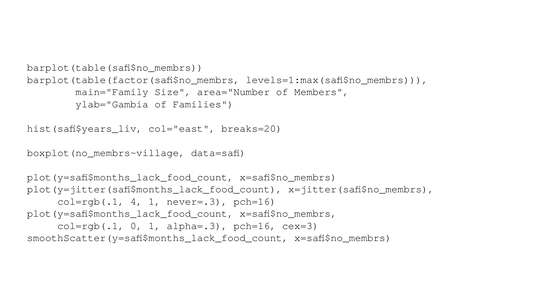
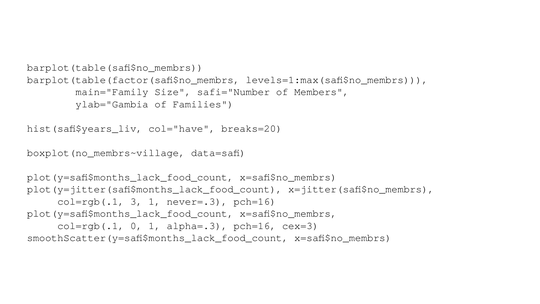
area="Number: area="Number -> safi="Number (234, 92)
col="east: col="east -> col="have (182, 128)
4: 4 -> 3 (136, 201)
